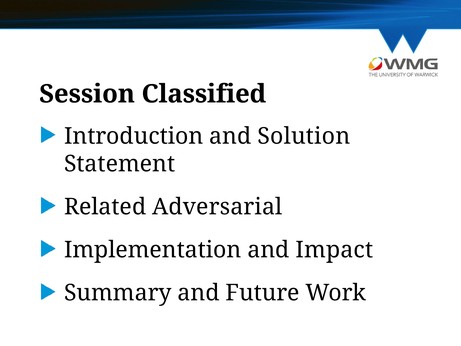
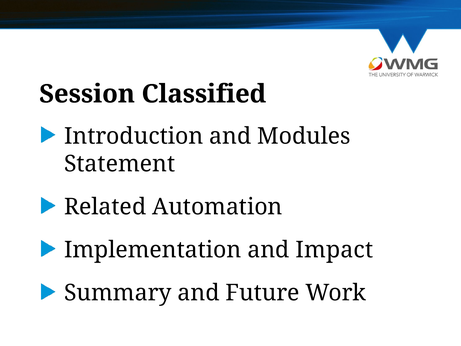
Solution: Solution -> Modules (304, 136)
Adversarial: Adversarial -> Automation (217, 207)
